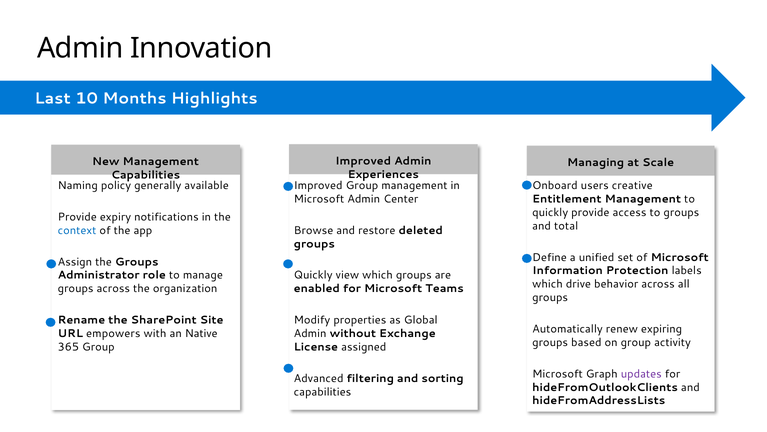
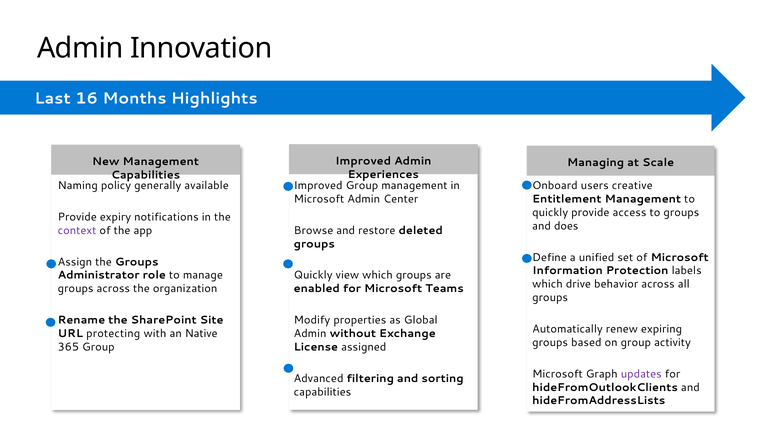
10: 10 -> 16 (87, 99)
total: total -> does (566, 226)
context colour: blue -> purple (77, 230)
empowers: empowers -> protecting (113, 333)
